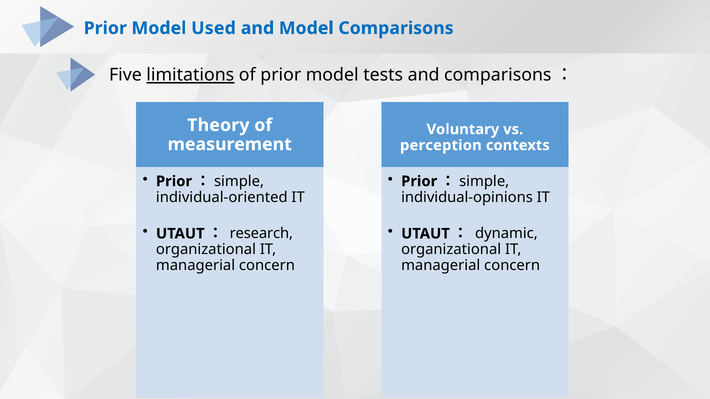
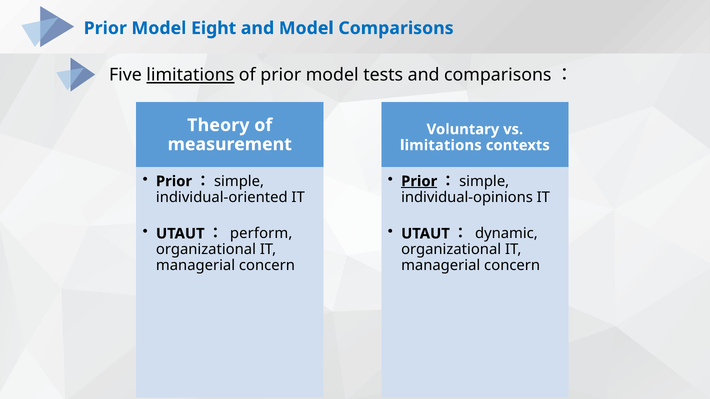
Used: Used -> Eight (214, 28)
perception: perception -> limitations (441, 145)
Prior underline: none -> present (419, 181)
research: research -> perform (261, 234)
